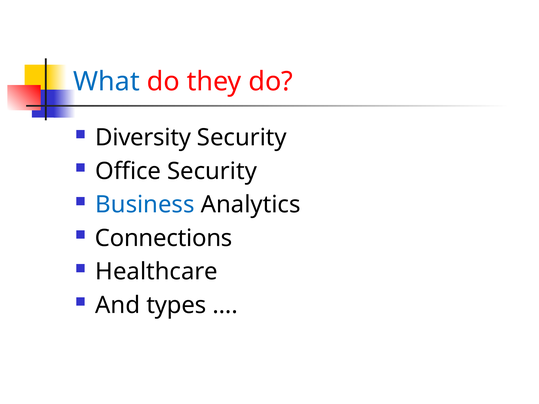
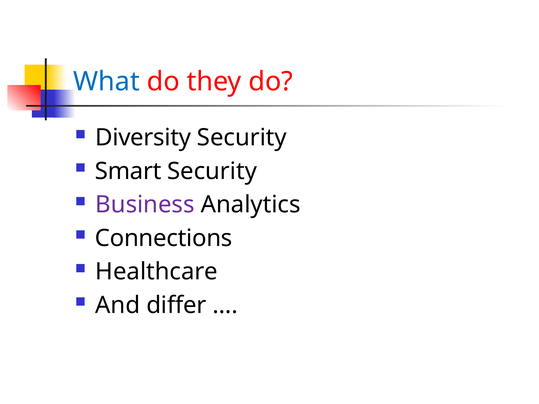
Office: Office -> Smart (128, 171)
Business colour: blue -> purple (145, 205)
types: types -> differ (176, 305)
